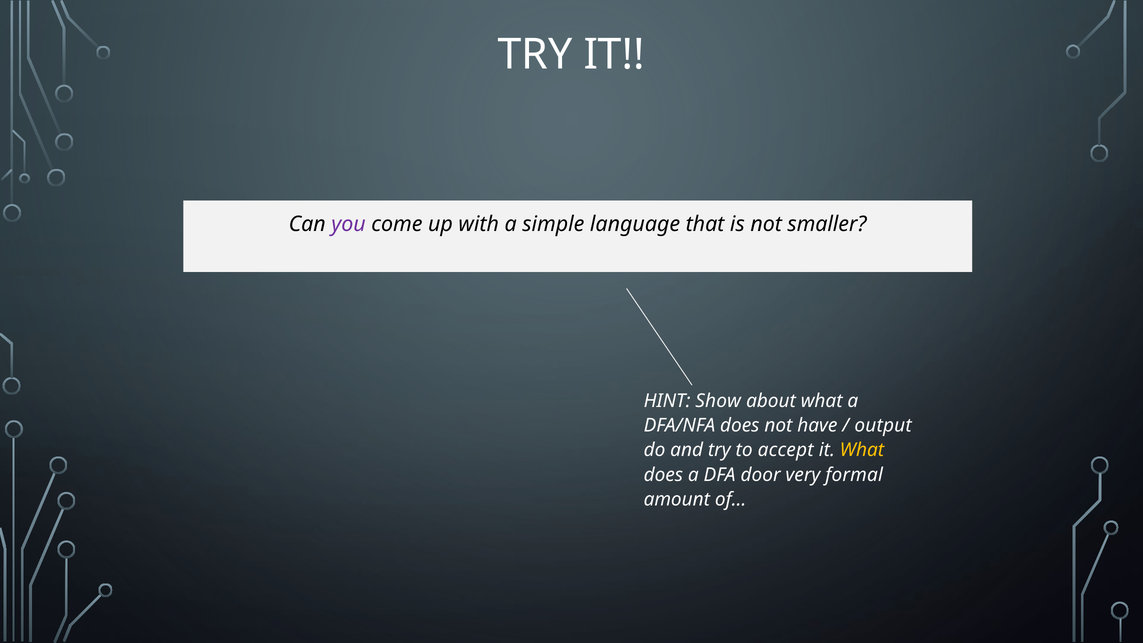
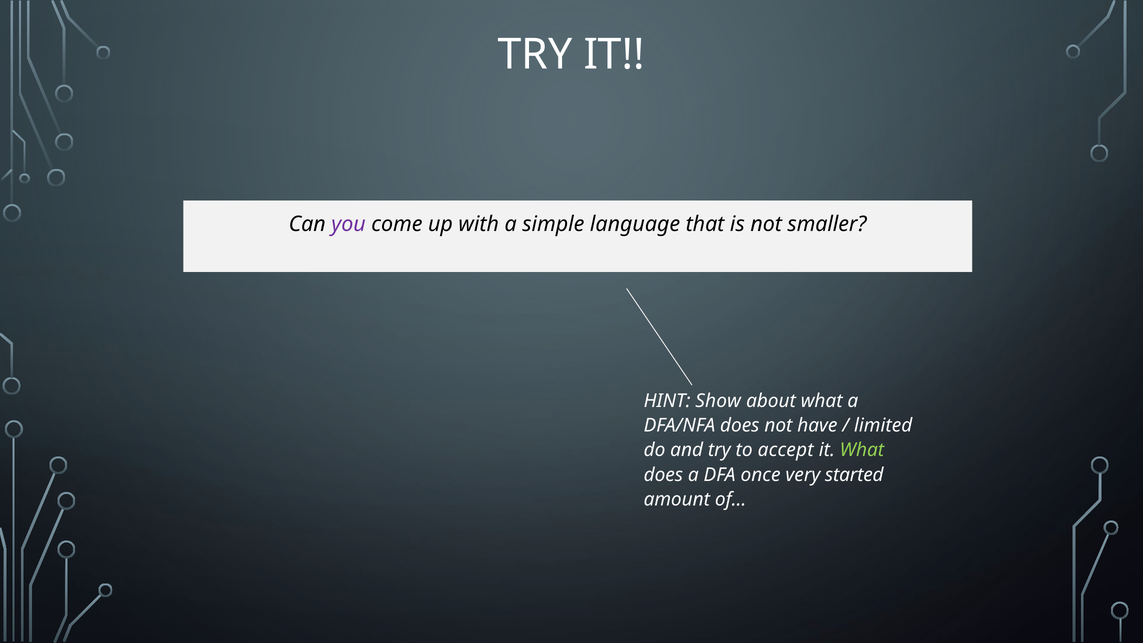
output: output -> limited (883, 425)
What colour: yellow -> light green (862, 450)
door: door -> once (761, 475)
formal: formal -> started (854, 475)
